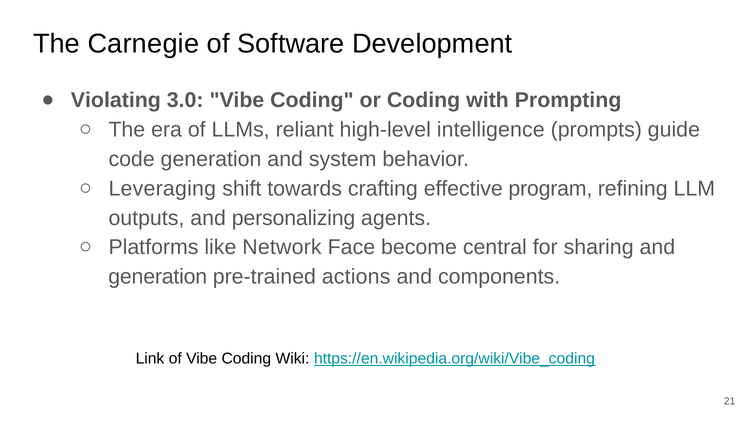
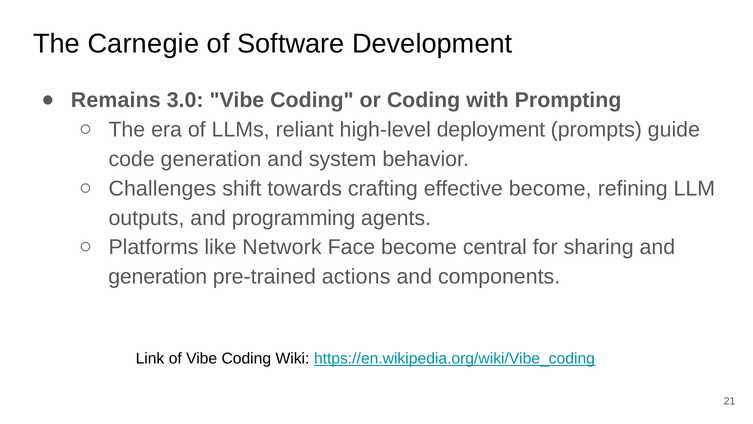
Violating: Violating -> Remains (116, 100)
intelligence: intelligence -> deployment (491, 130)
Leveraging: Leveraging -> Challenges (162, 188)
effective program: program -> become (550, 188)
personalizing: personalizing -> programming (294, 218)
